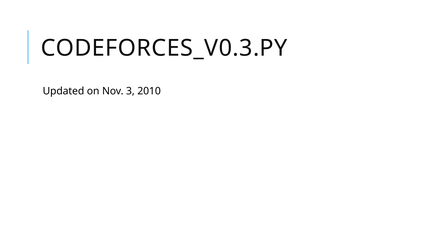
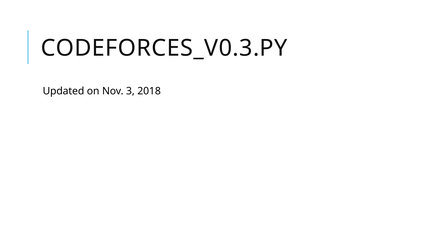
2010: 2010 -> 2018 (149, 91)
